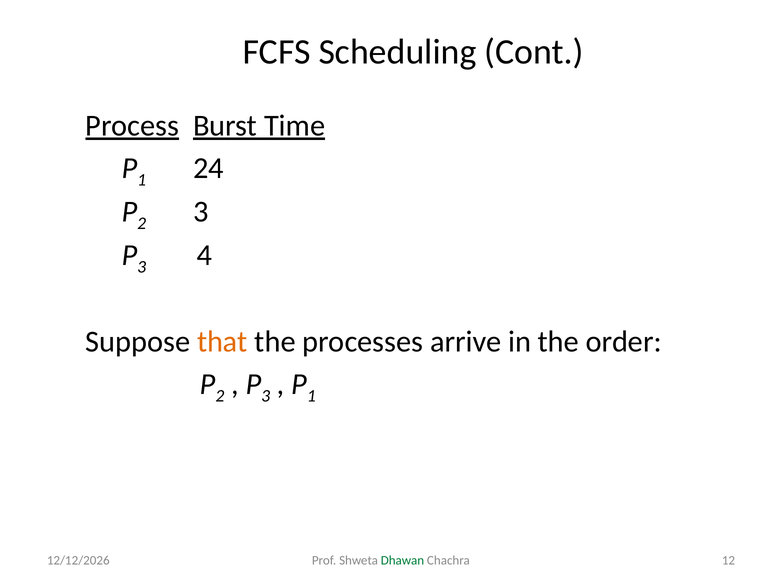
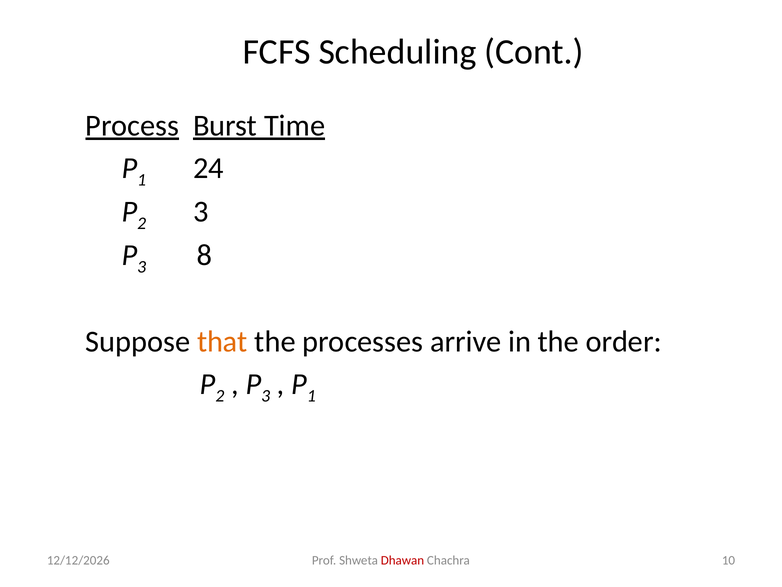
4: 4 -> 8 (205, 255)
Dhawan colour: green -> red (402, 560)
12: 12 -> 10 (728, 560)
